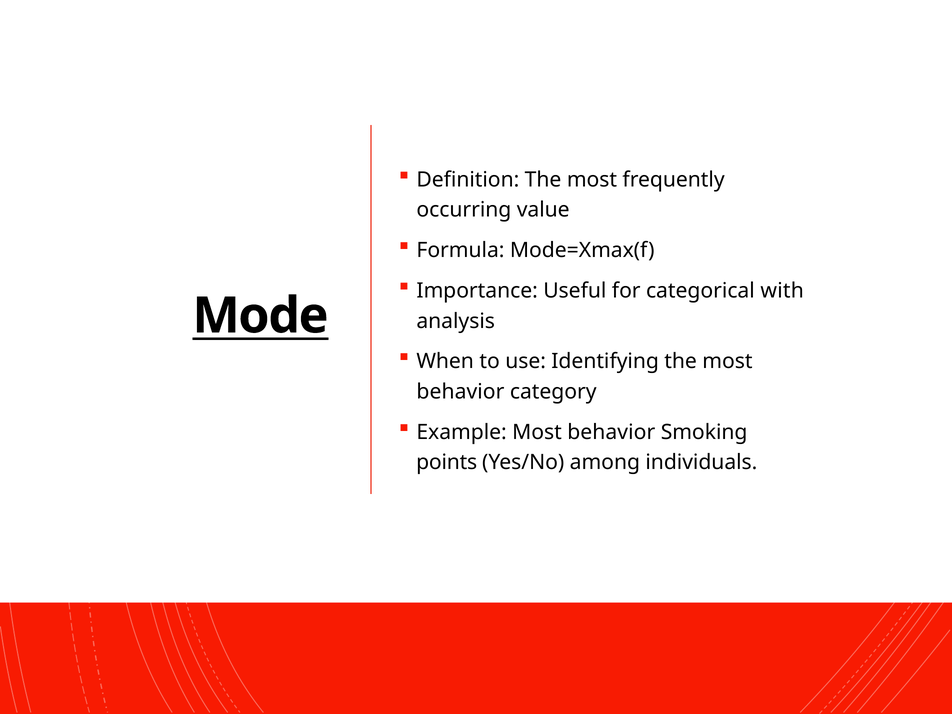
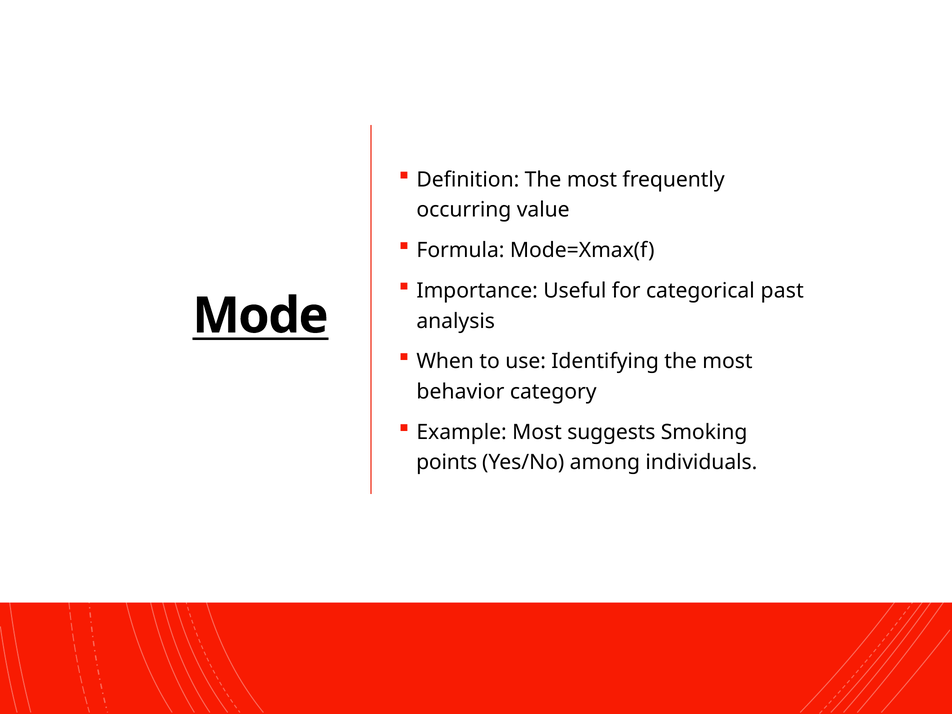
with: with -> past (782, 291)
Example Most behavior: behavior -> suggests (611, 432)
